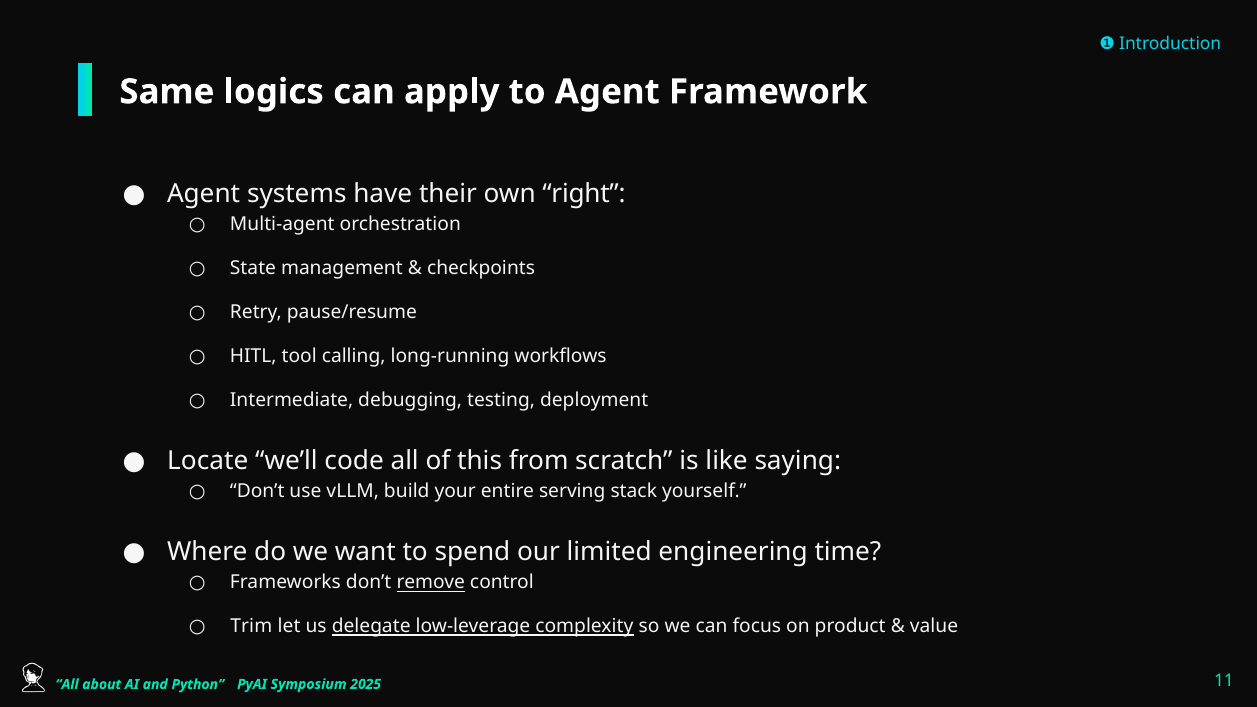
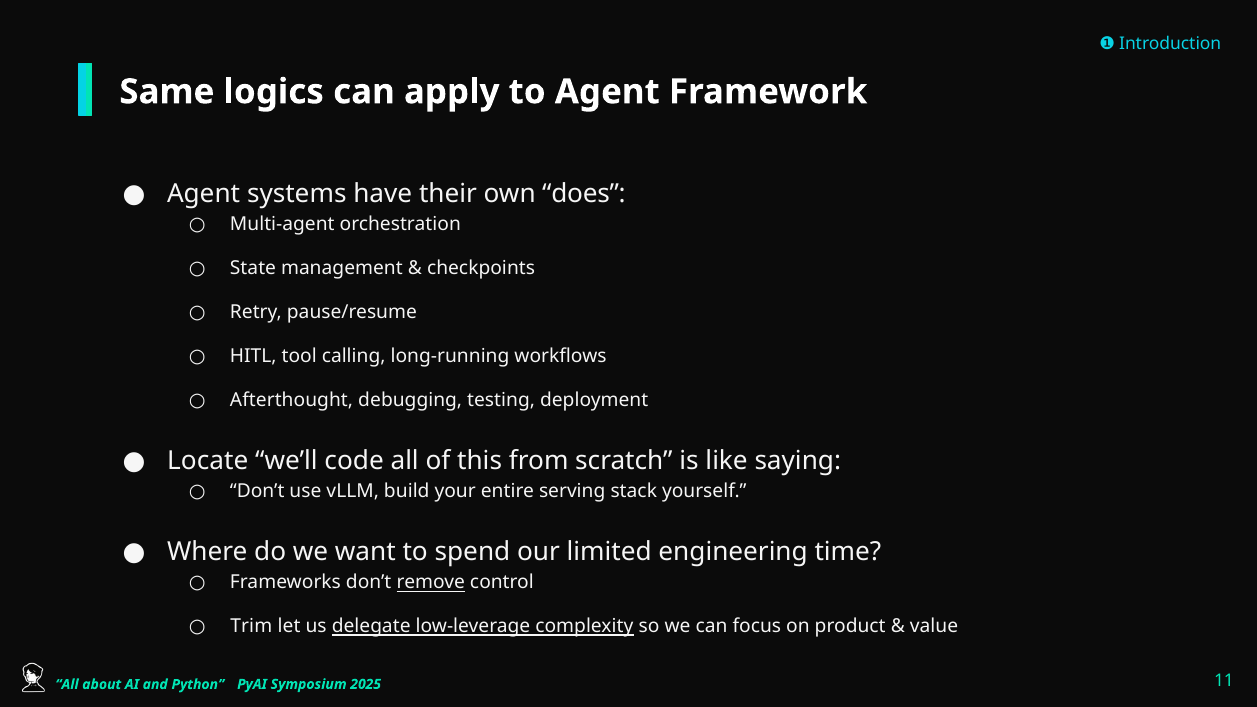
right: right -> does (584, 194)
Intermediate: Intermediate -> Afterthought (292, 400)
